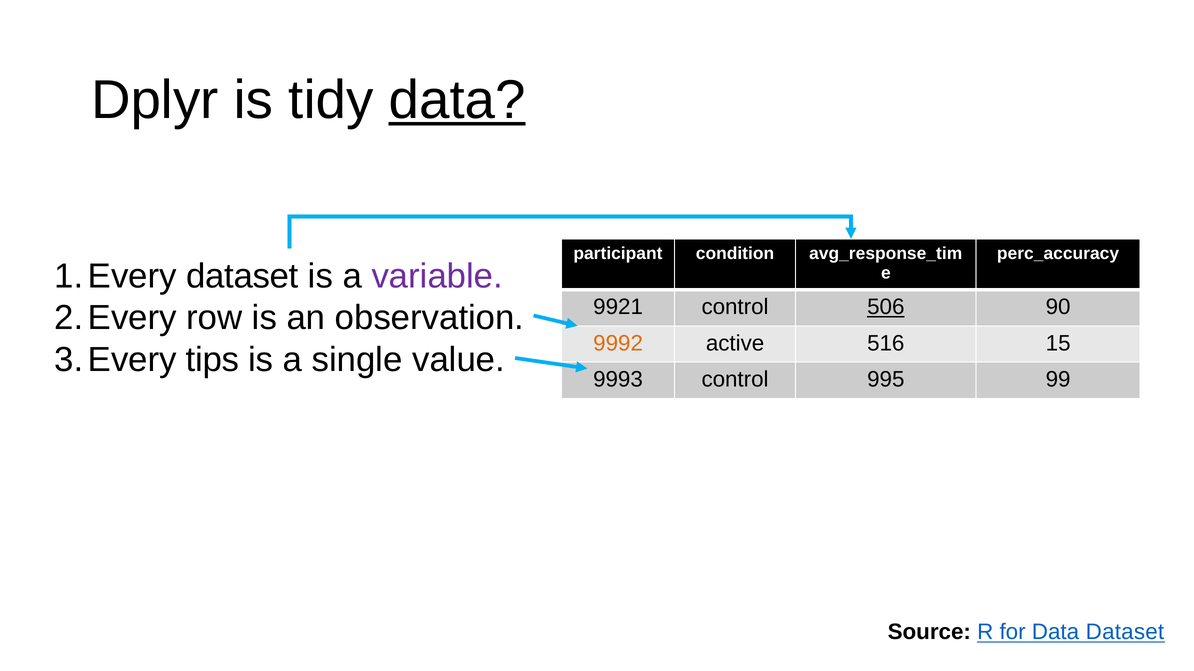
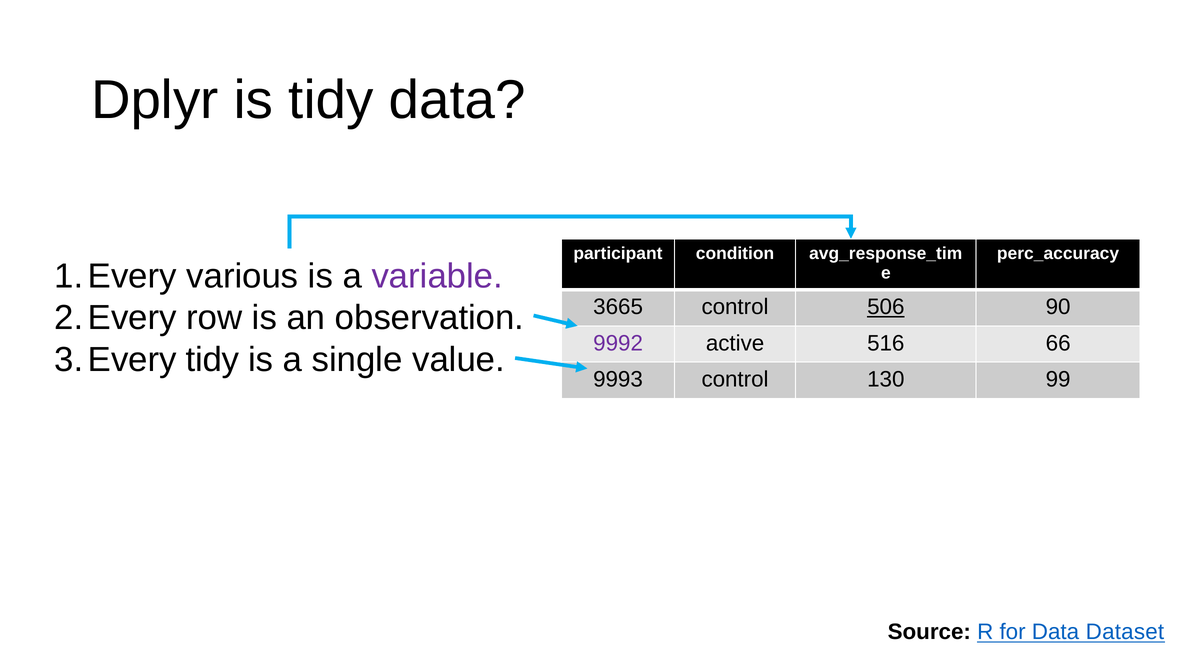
data underline: present -> none (457, 100)
dataset: dataset -> various (242, 276)
9921: 9921 -> 3665 (618, 307)
9992 colour: orange -> purple (618, 344)
15: 15 -> 66 (1058, 344)
tips: tips -> tidy (213, 360)
995: 995 -> 130 (886, 380)
